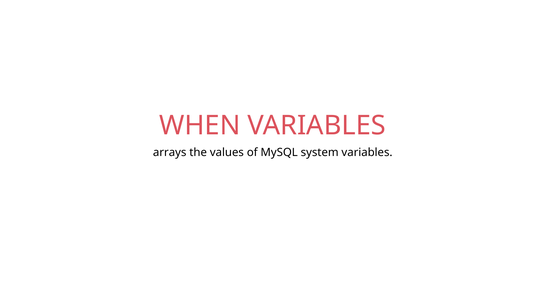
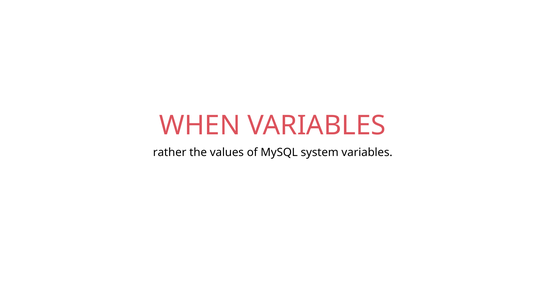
arrays: arrays -> rather (170, 153)
